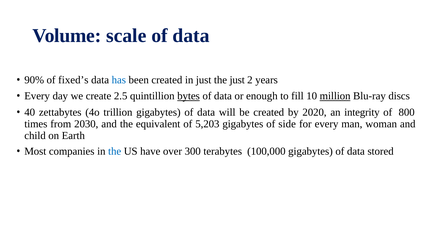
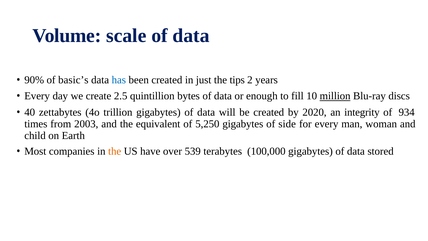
fixed’s: fixed’s -> basic’s (73, 80)
the just: just -> tips (237, 80)
bytes underline: present -> none (189, 96)
800: 800 -> 934 (407, 112)
2030: 2030 -> 2003 (86, 124)
5,203: 5,203 -> 5,250 (207, 124)
the colour: blue -> orange (115, 151)
300: 300 -> 539 (193, 151)
